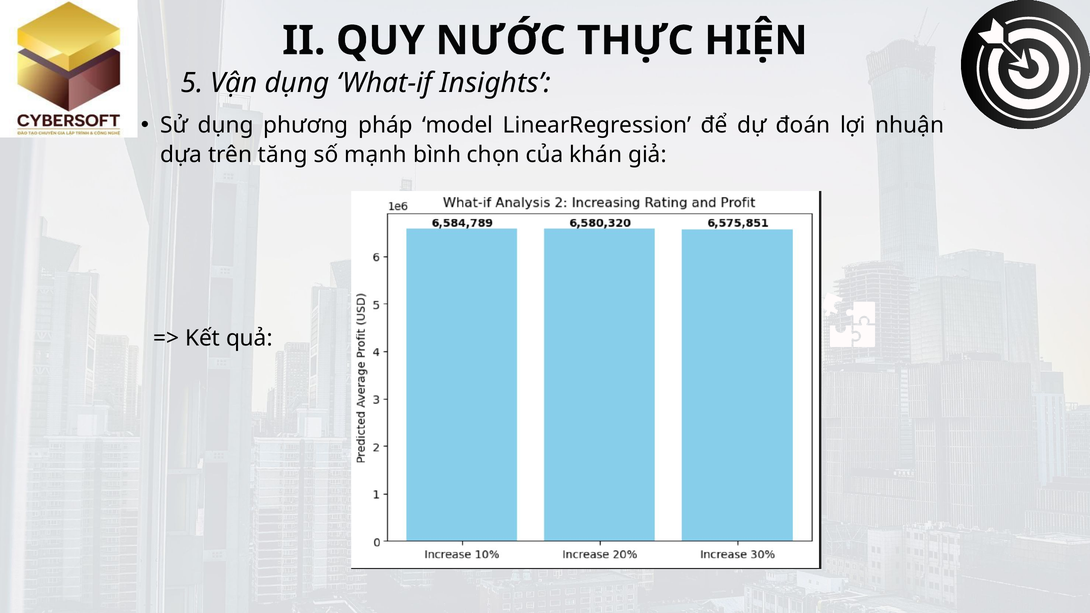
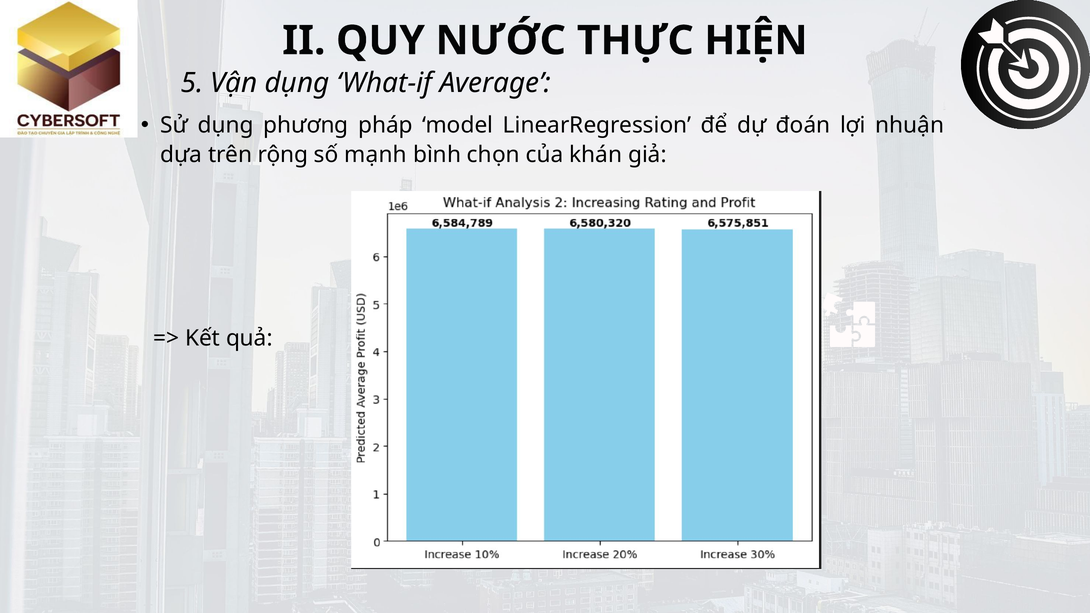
Insights: Insights -> Average (495, 83)
tăng: tăng -> rộng (283, 155)
